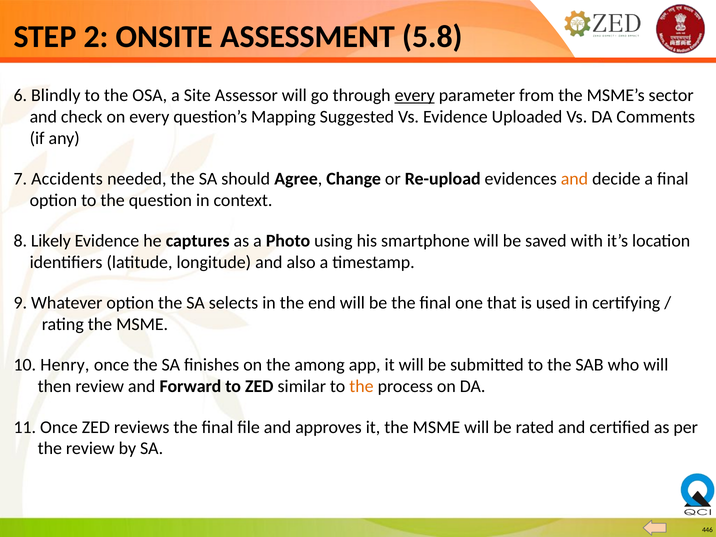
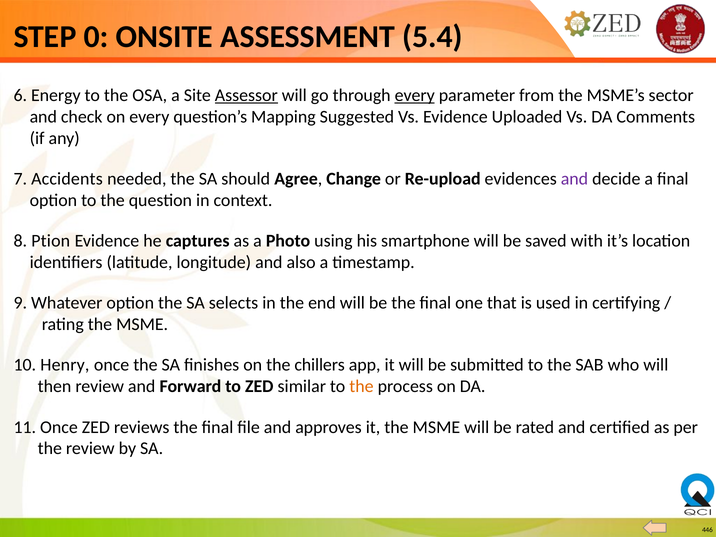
2: 2 -> 0 (96, 37)
5.8: 5.8 -> 5.4 (432, 37)
Blindly: Blindly -> Energy (56, 95)
Assessor underline: none -> present (246, 95)
and colour: orange -> purple (574, 179)
Likely: Likely -> Ption (51, 241)
among: among -> chillers (320, 365)
